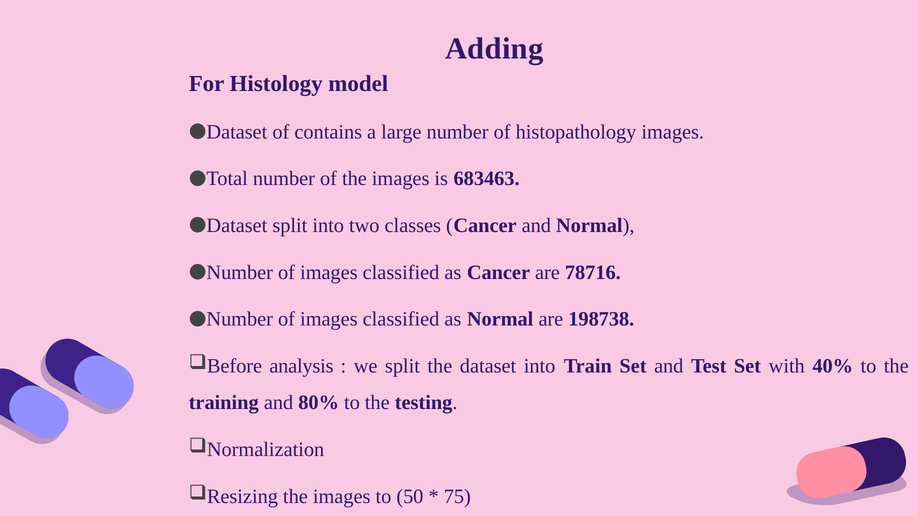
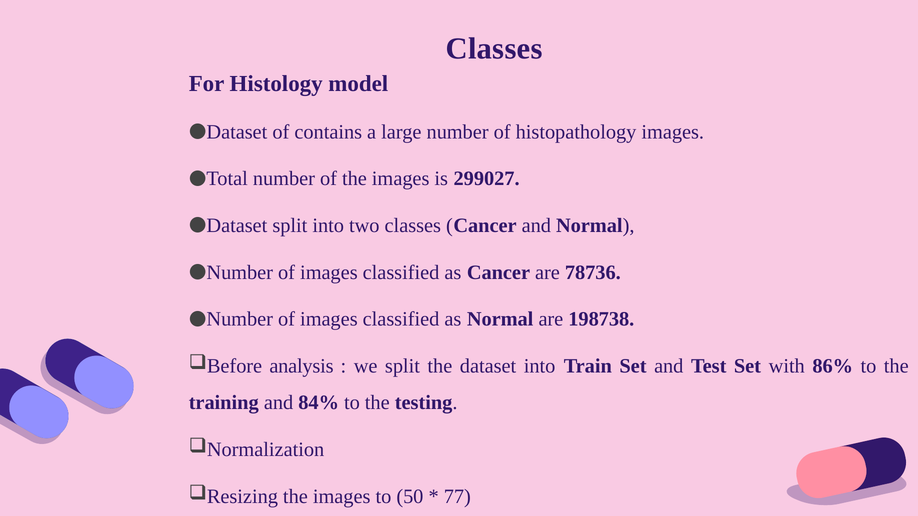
Adding: Adding -> Classes (494, 49)
683463: 683463 -> 299027 (487, 179)
78716: 78716 -> 78736 (593, 273)
40%: 40% -> 86% (833, 366)
80%: 80% -> 84% (319, 403)
75: 75 -> 77 (457, 497)
